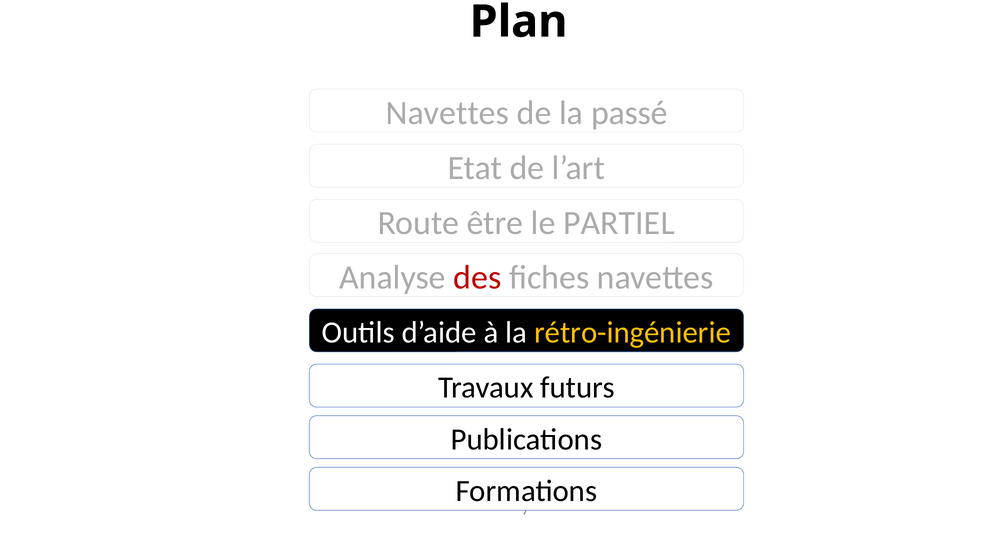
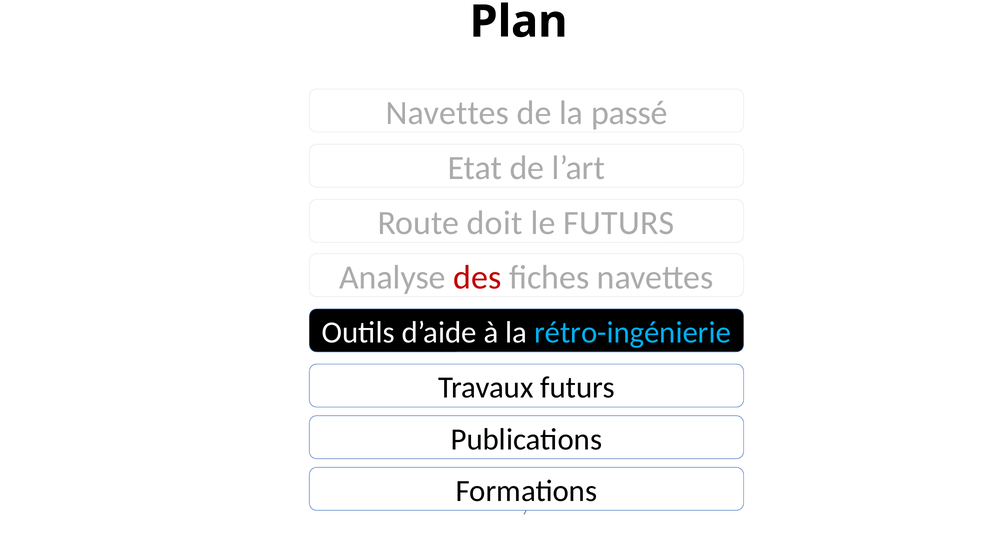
être: être -> doit (495, 223)
le PARTIEL: PARTIEL -> FUTURS (619, 223)
rétro-ingénierie colour: yellow -> light blue (633, 332)
